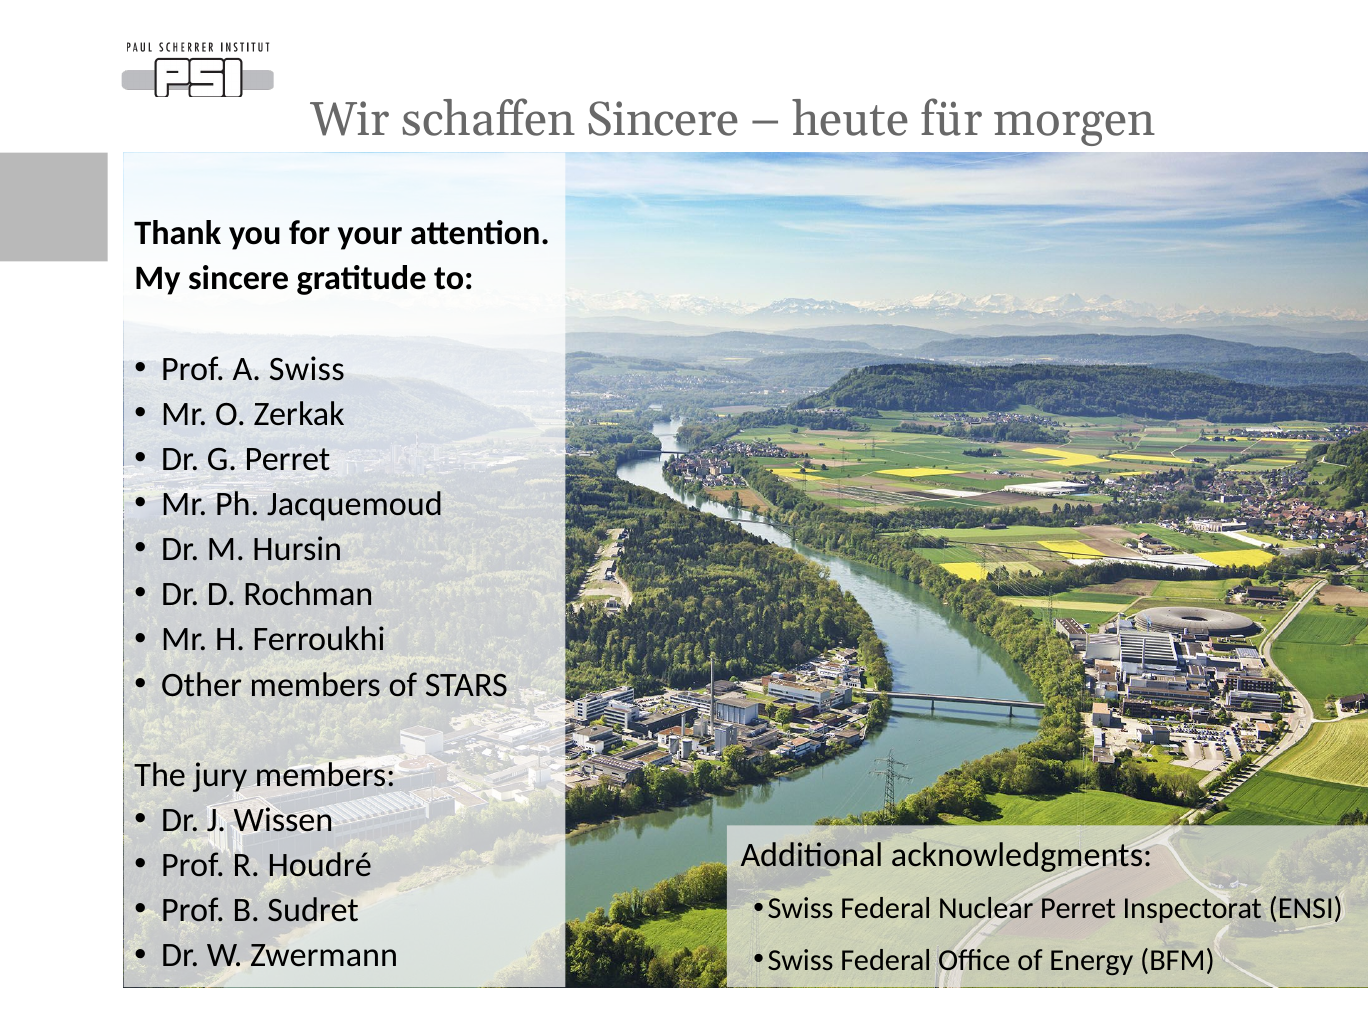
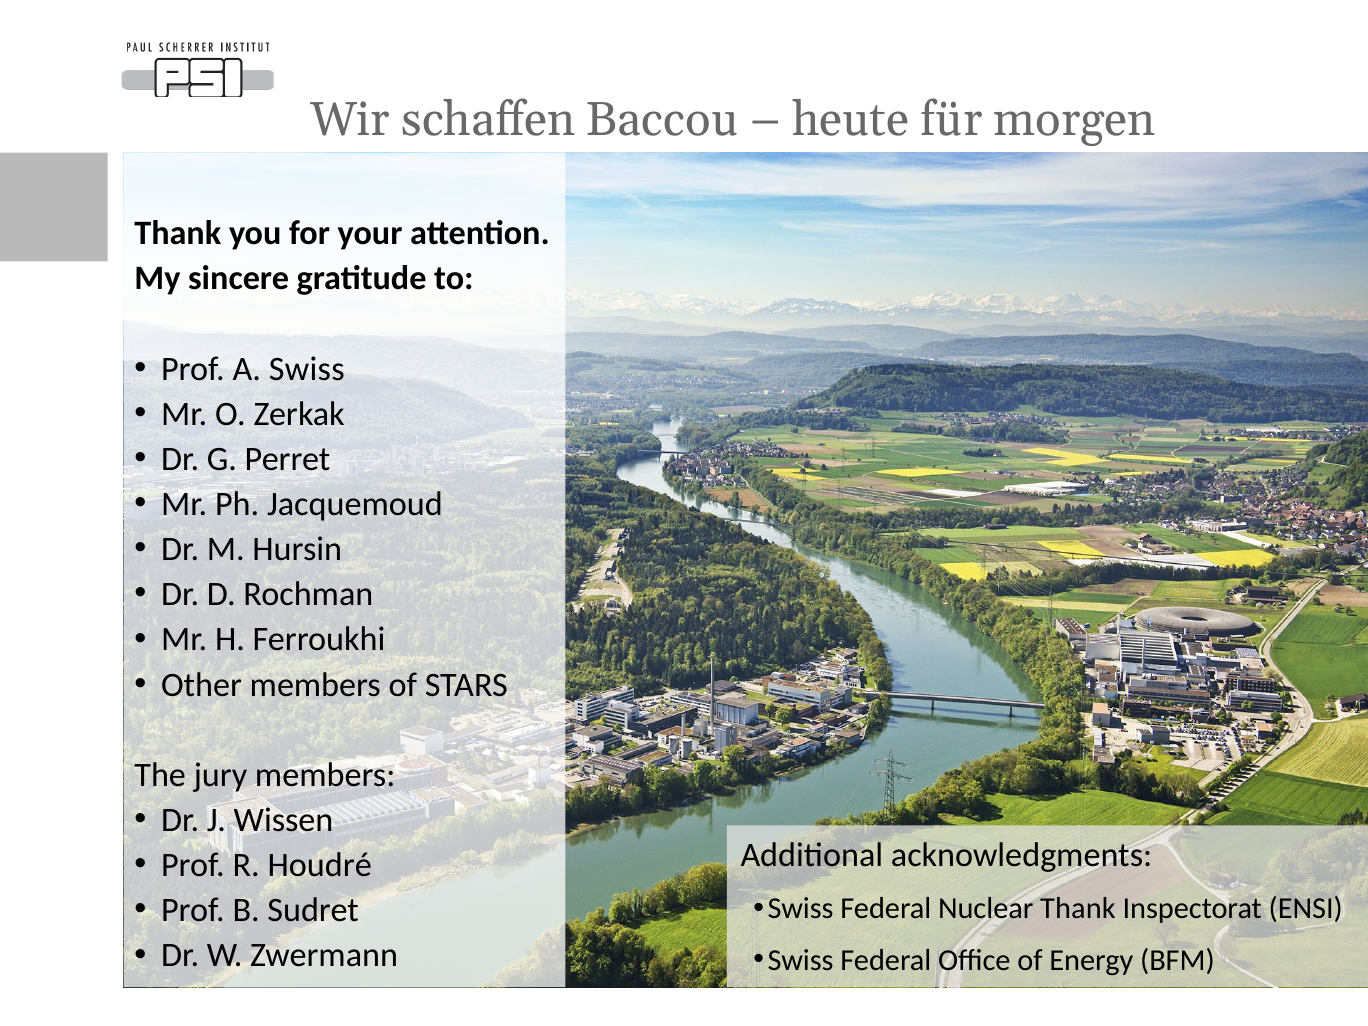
schaffen Sincere: Sincere -> Baccou (663, 120)
Nuclear Perret: Perret -> Thank (1078, 909)
